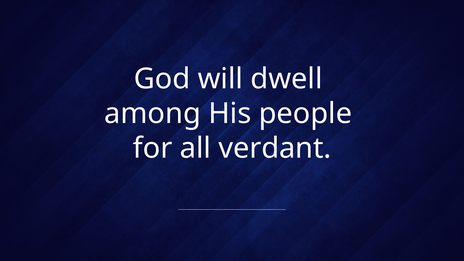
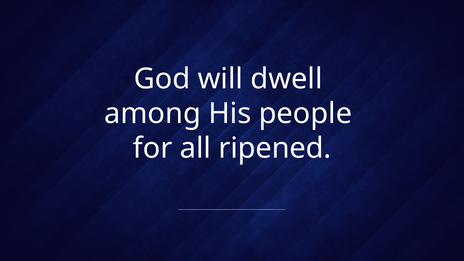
verdant: verdant -> ripened (275, 148)
